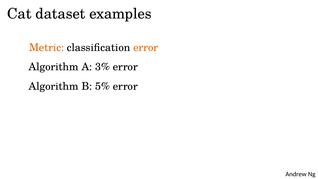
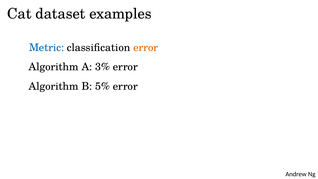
Metric colour: orange -> blue (46, 48)
